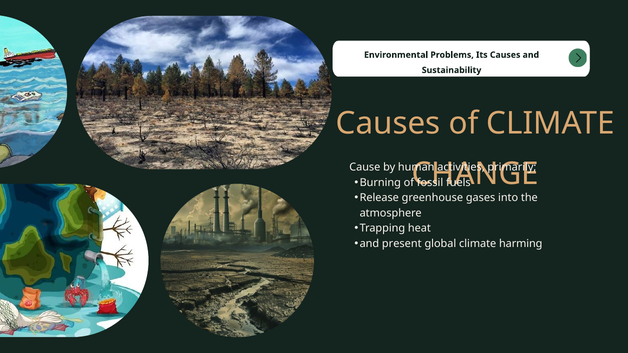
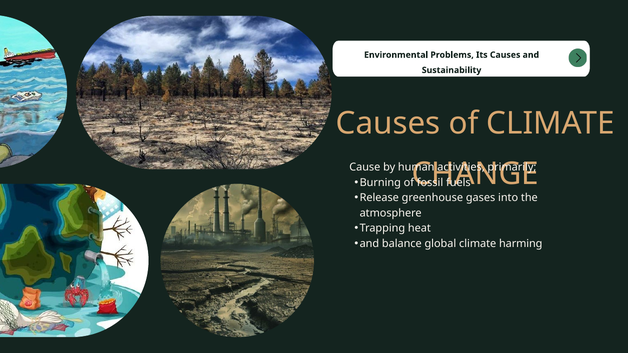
present: present -> balance (402, 244)
